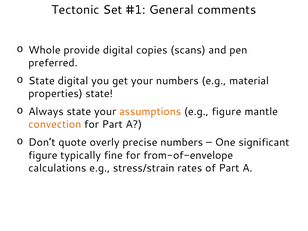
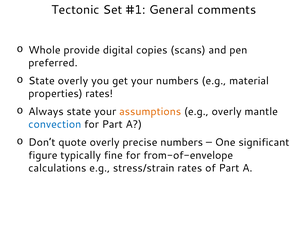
State digital: digital -> overly (73, 81)
properties state: state -> rates (99, 94)
e.g figure: figure -> overly (227, 112)
convection colour: orange -> blue (55, 124)
